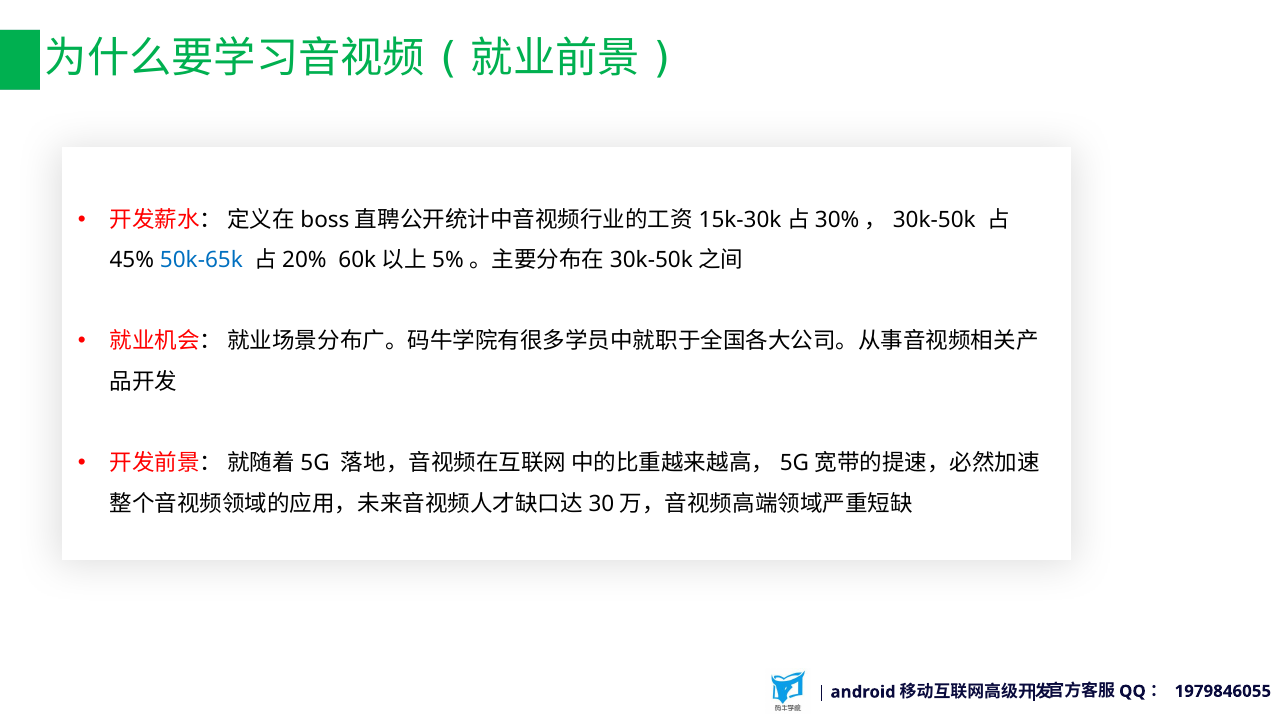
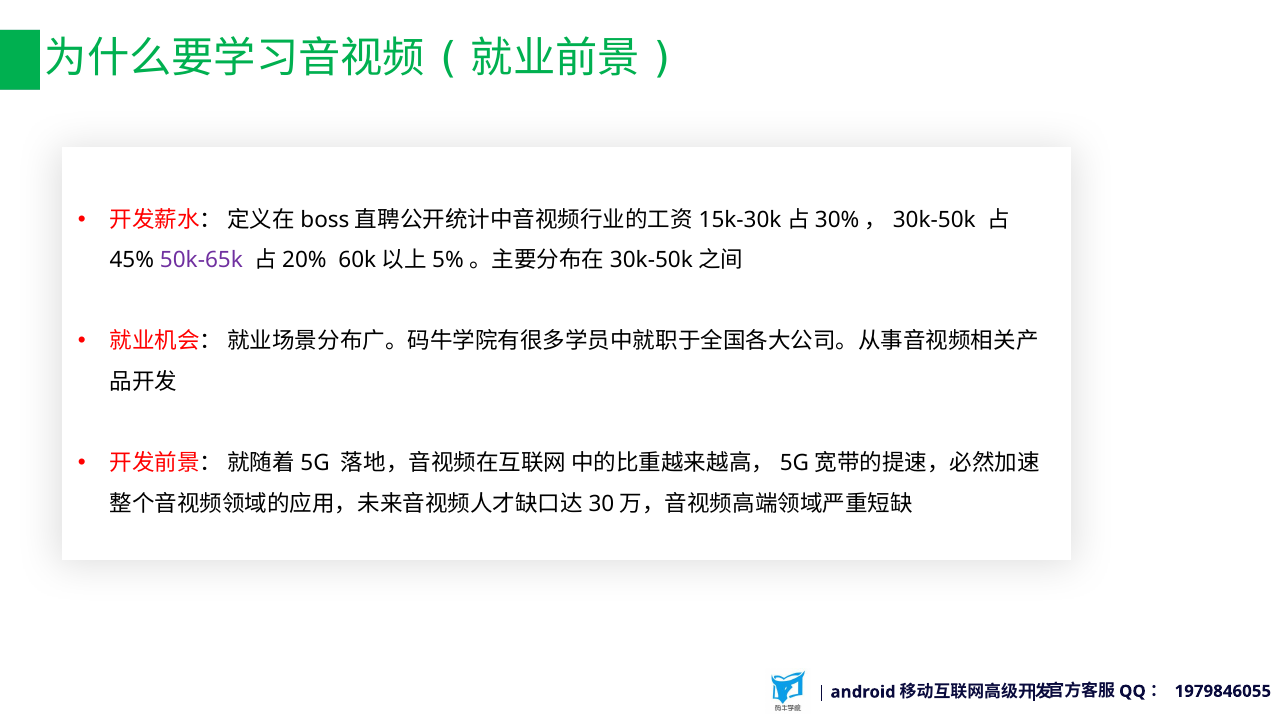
50k-65k colour: blue -> purple (201, 261)
